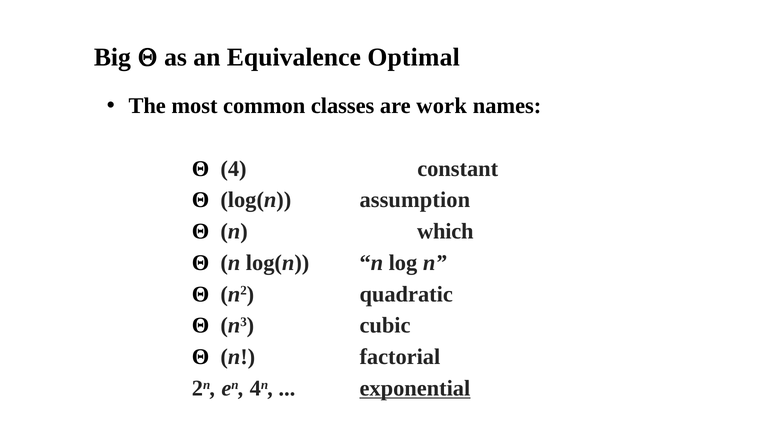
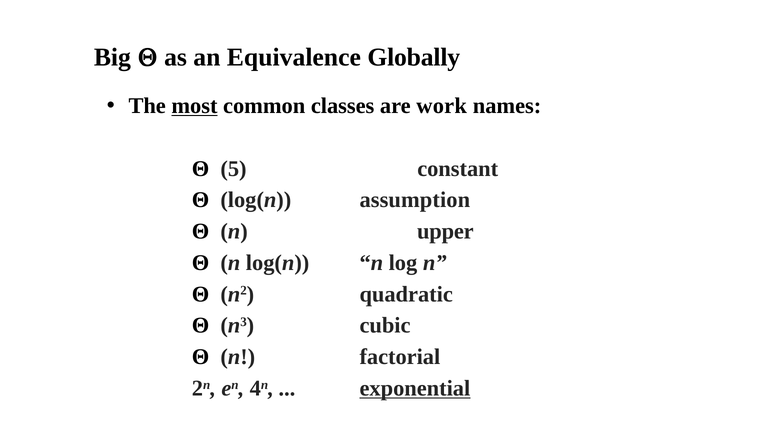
Optimal: Optimal -> Globally (414, 57)
most underline: none -> present (194, 106)
4: 4 -> 5 (234, 169)
which: which -> upper (445, 231)
